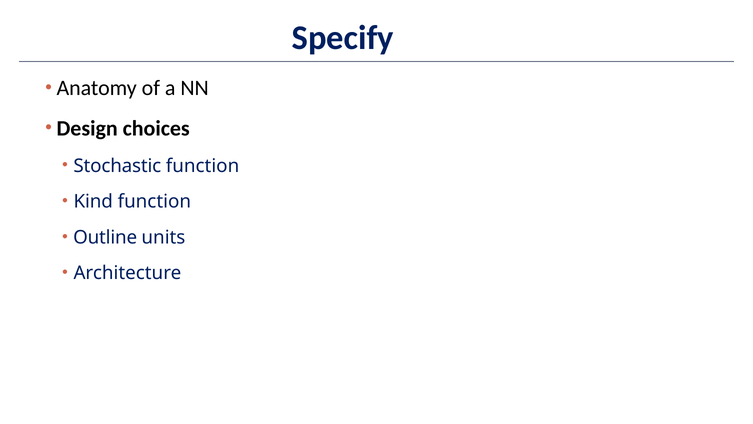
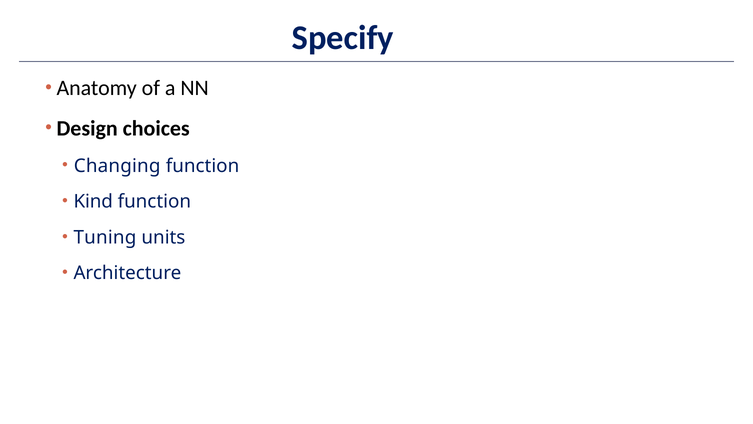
Stochastic: Stochastic -> Changing (117, 166)
Outline: Outline -> Tuning (105, 237)
